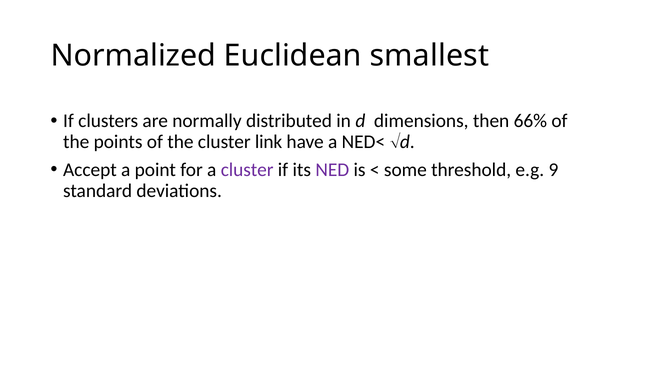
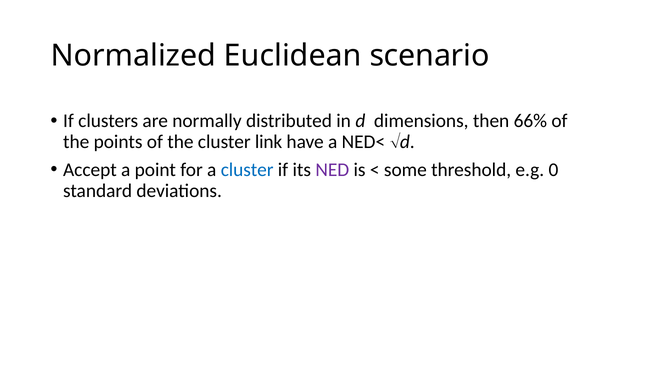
smallest: smallest -> scenario (430, 56)
cluster colour: purple -> blue (247, 169)
9: 9 -> 0 (553, 169)
